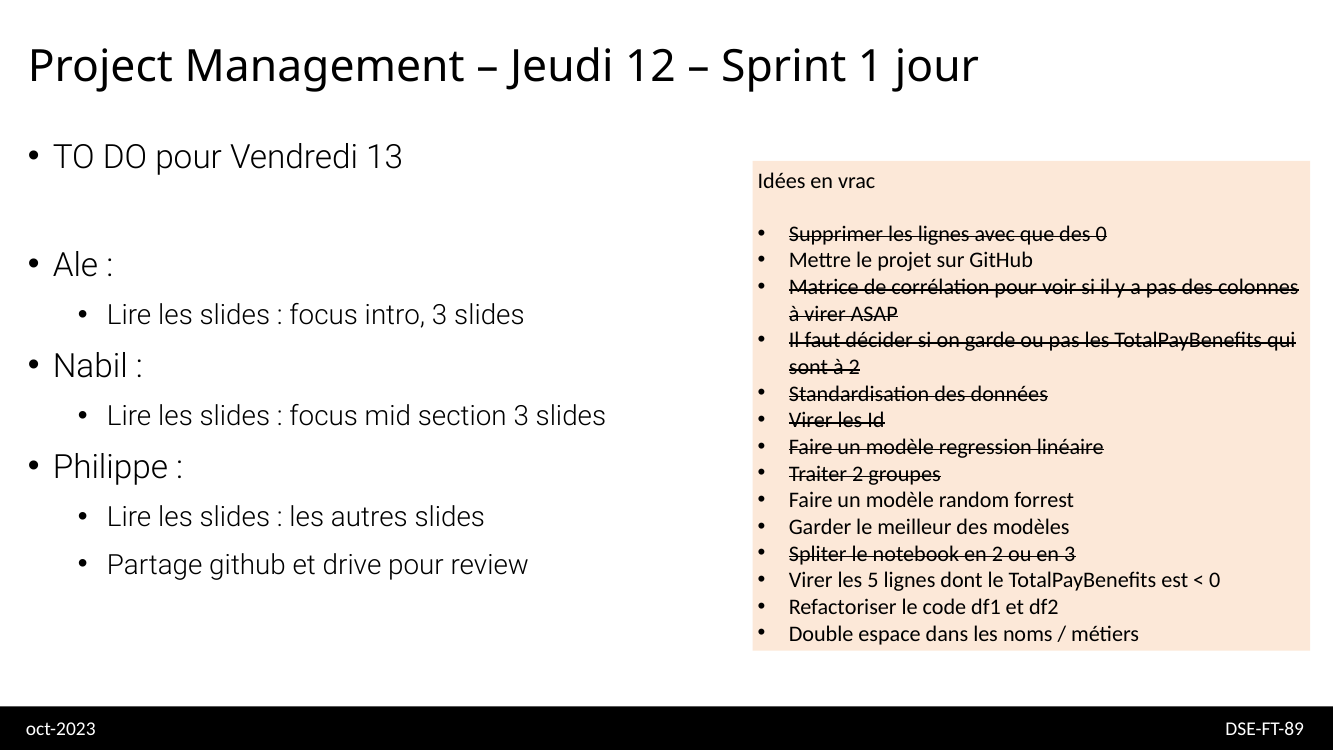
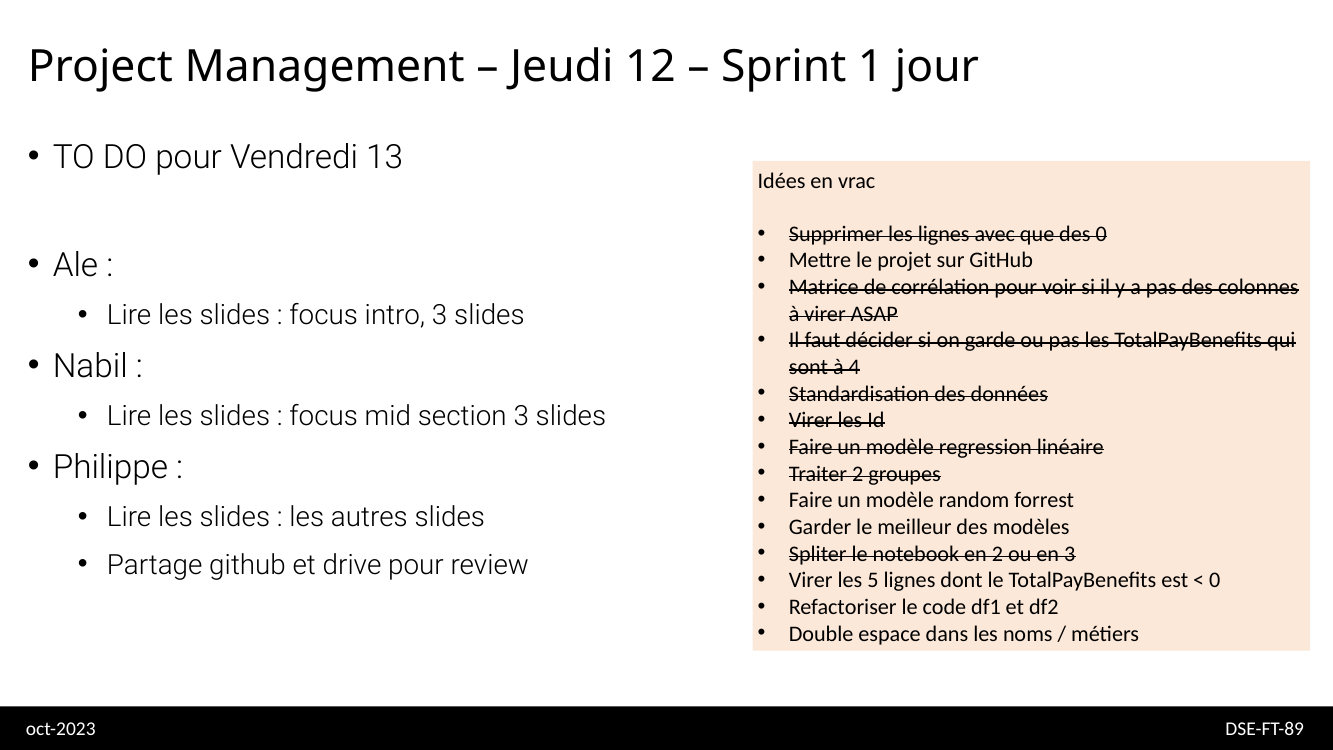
à 2: 2 -> 4 (854, 367)
